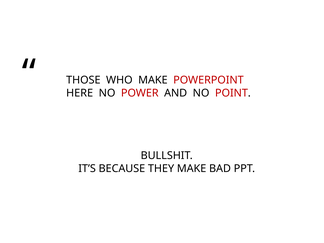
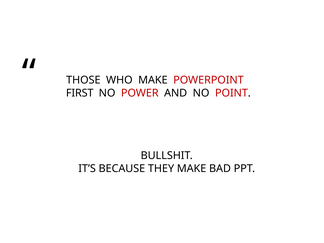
HERE: HERE -> FIRST (80, 93)
